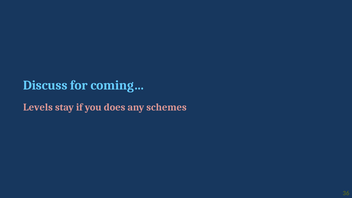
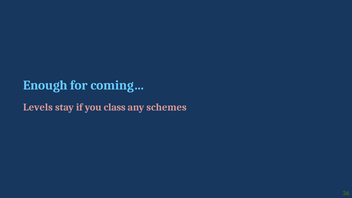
Discuss: Discuss -> Enough (45, 85)
does: does -> class (115, 107)
